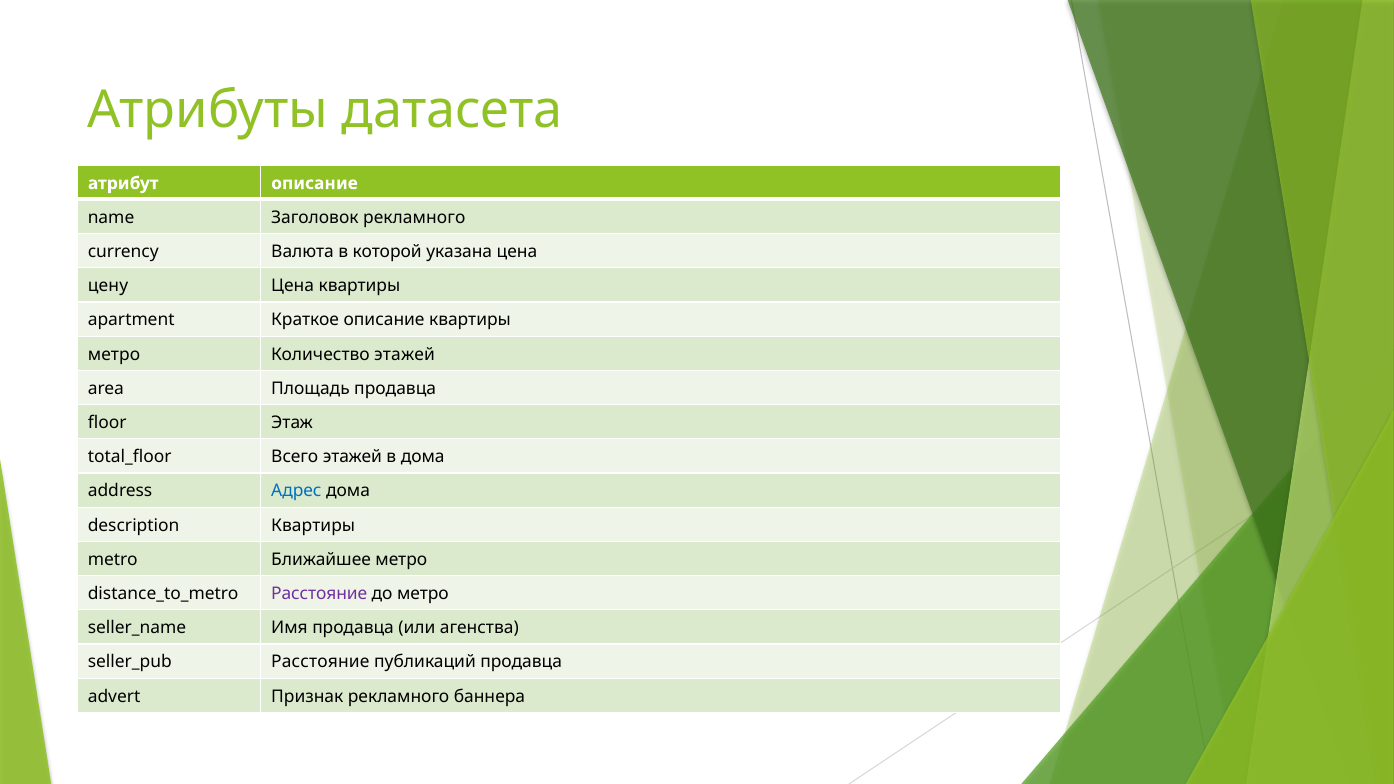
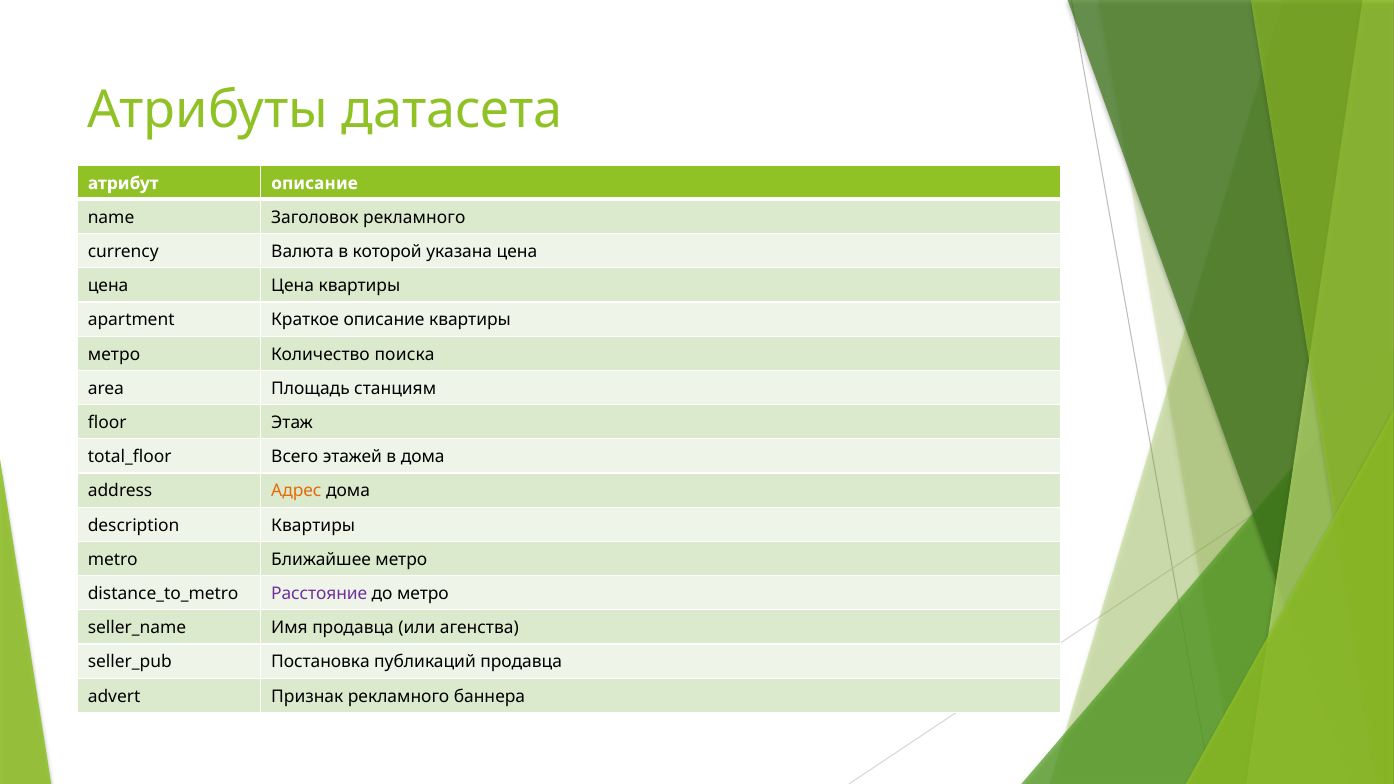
цену: цену -> цена (108, 286)
Количество этажей: этажей -> поиска (405, 354)
Площадь продавца: продавца -> станциям (395, 389)
Адрес colour: blue -> orange (296, 491)
Расстояние: Расстояние -> Постановка (320, 662)
